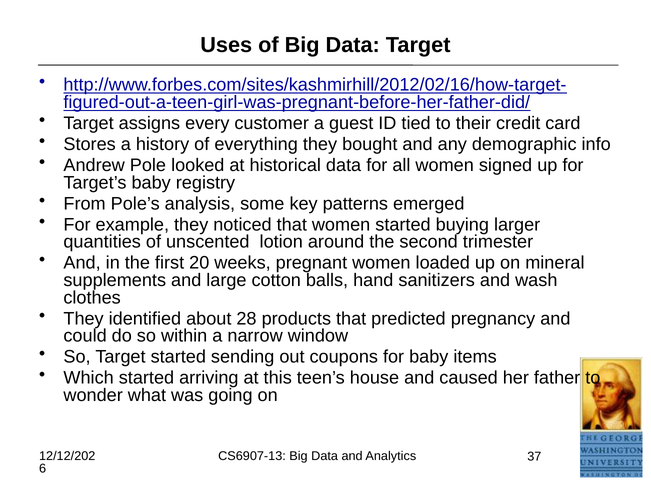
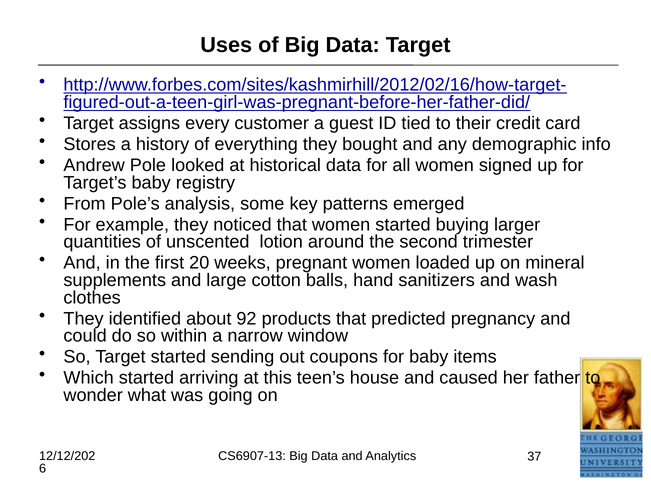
28: 28 -> 92 (246, 319)
